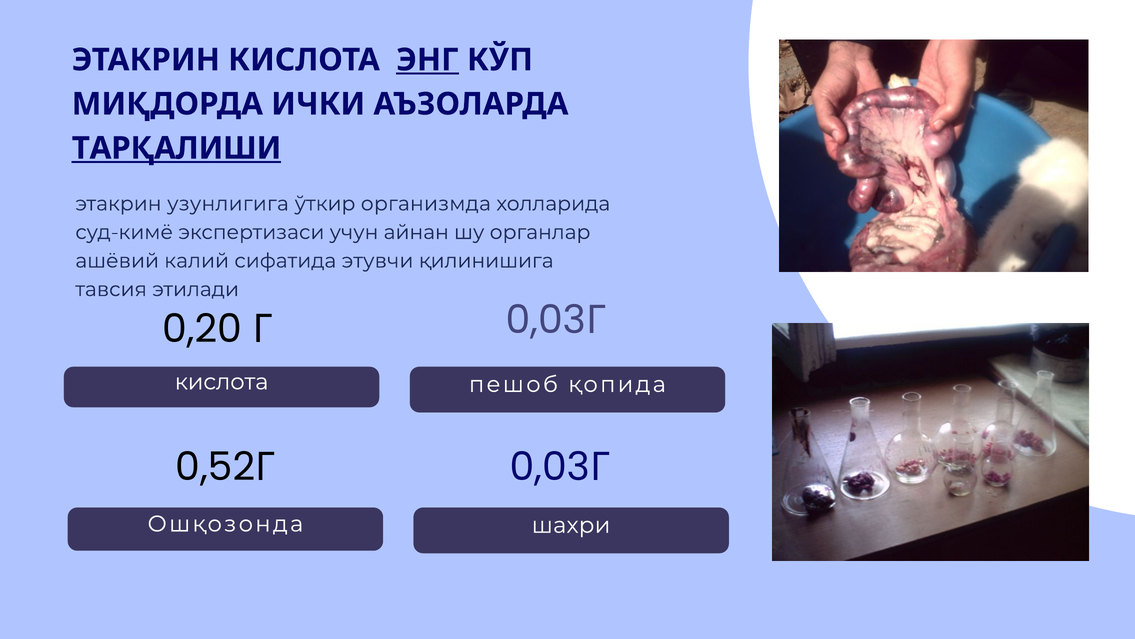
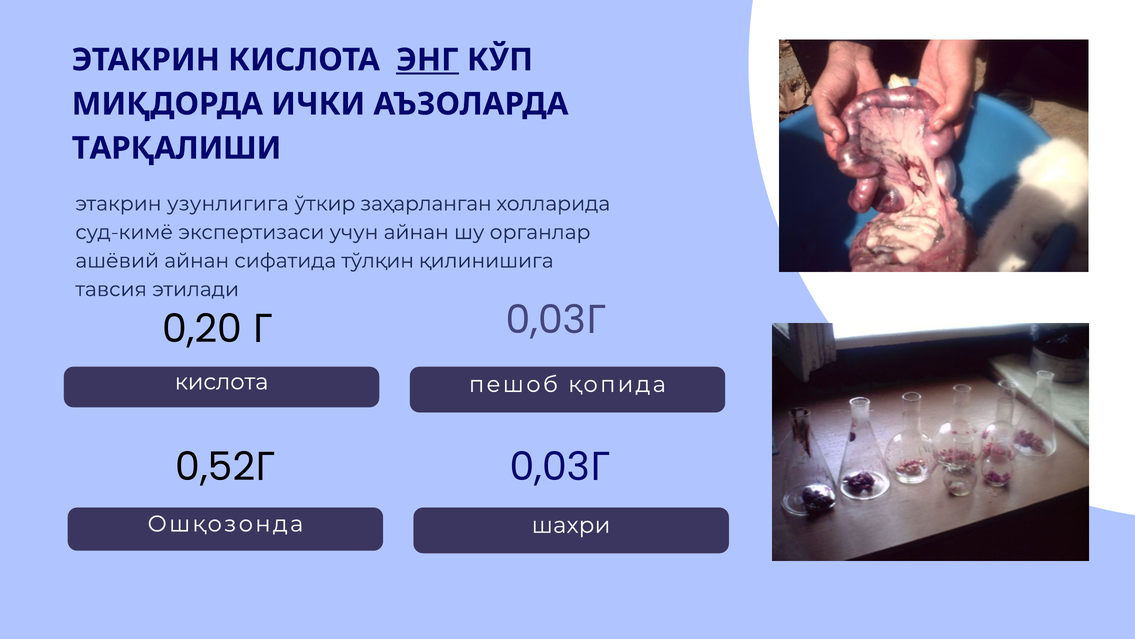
ТАРҚАЛИШИ underline: present -> none (177, 148)
организмда: организмда -> заҳарланган (426, 204)
ашёвий калий: калий -> айнан (197, 261)
этувчи: этувчи -> тўлқин (378, 261)
